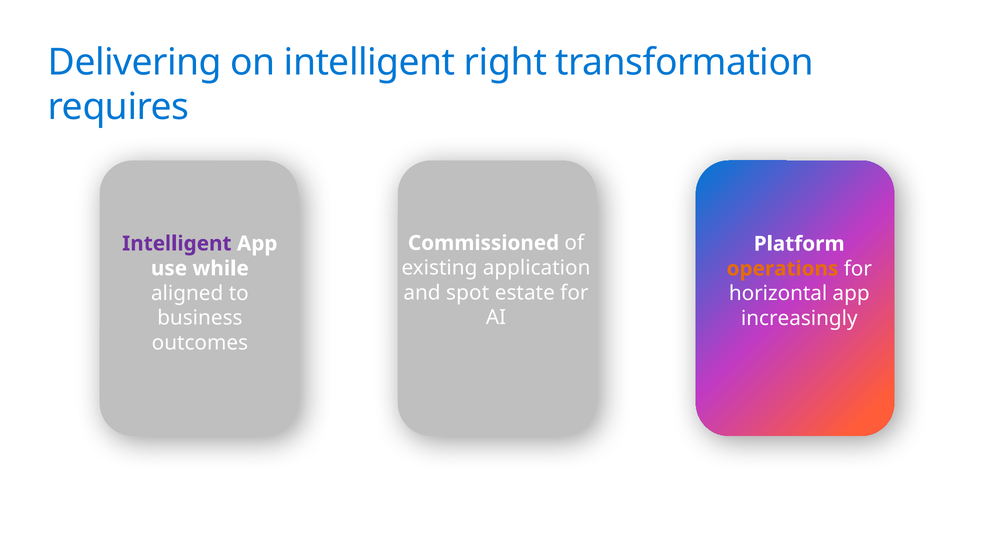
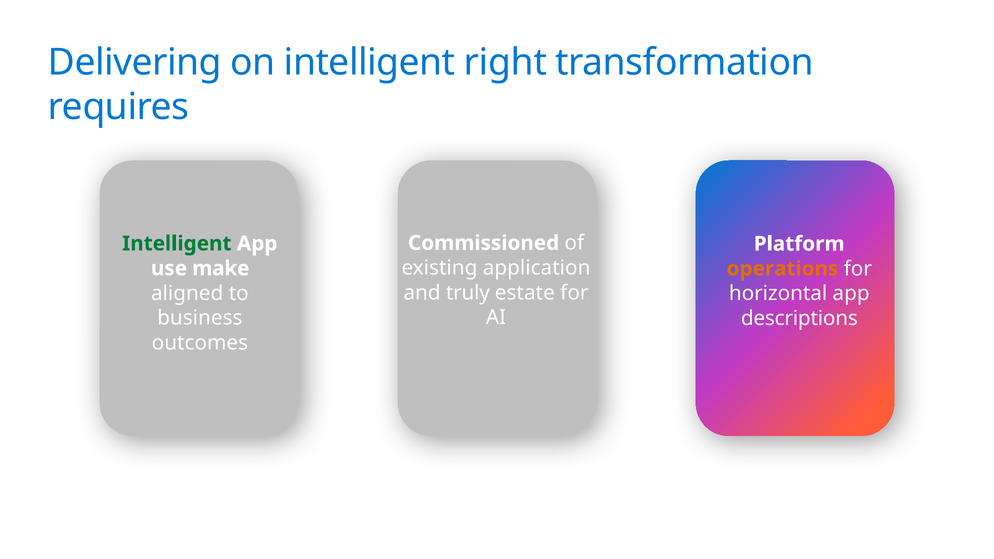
Intelligent colour: purple -> green (177, 244)
while: while -> make (221, 268)
spot: spot -> truly (468, 293)
increasingly: increasingly -> descriptions (799, 319)
